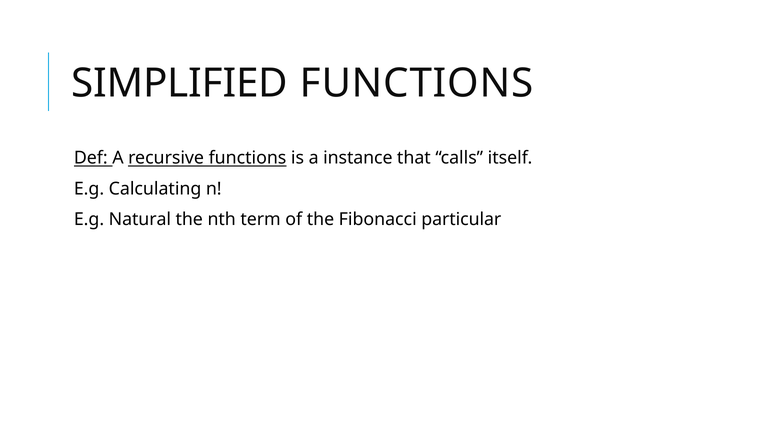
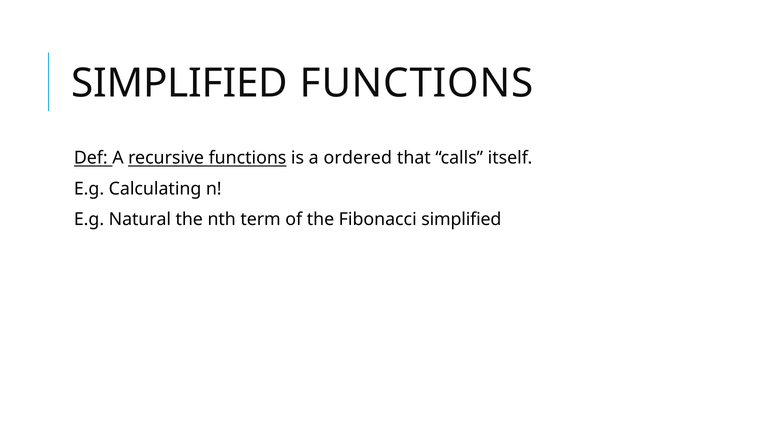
instance: instance -> ordered (358, 158)
Fibonacci particular: particular -> simplified (461, 219)
